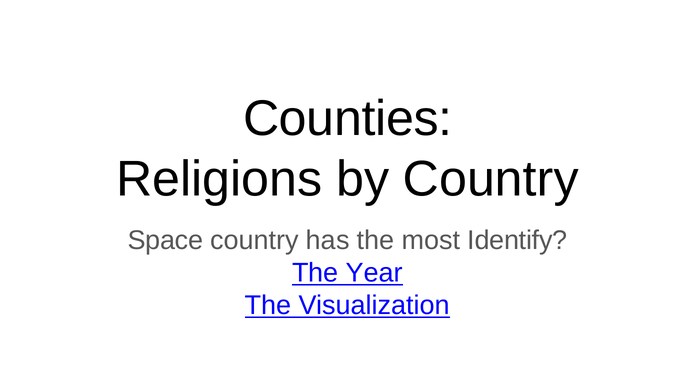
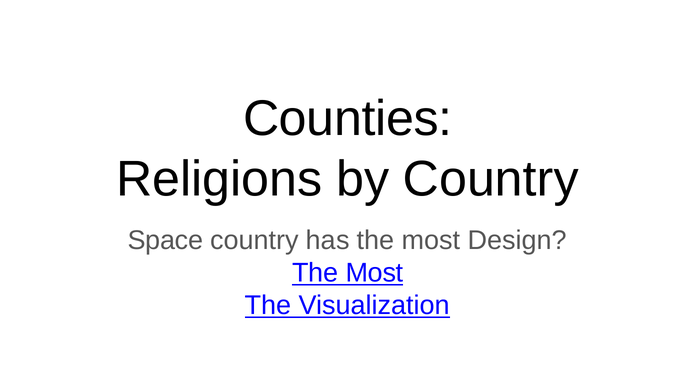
Identify: Identify -> Design (517, 240)
Year: Year -> Most (375, 273)
